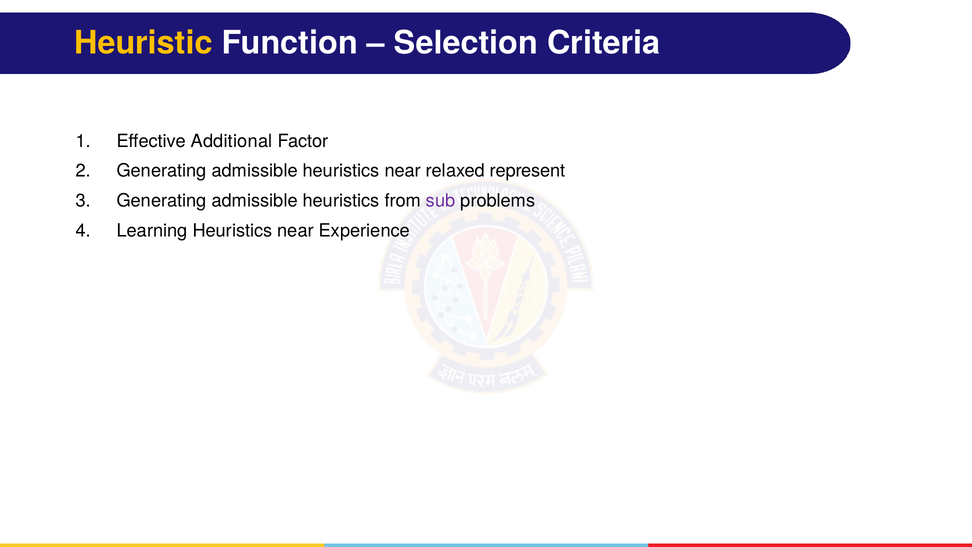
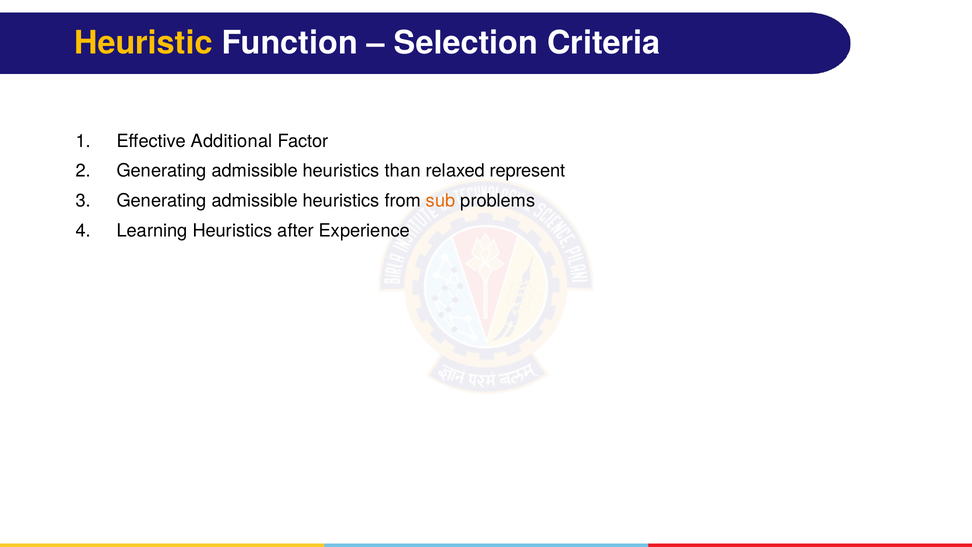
admissible heuristics near: near -> than (403, 171)
sub colour: purple -> orange (441, 201)
Learning Heuristics near: near -> after (296, 230)
